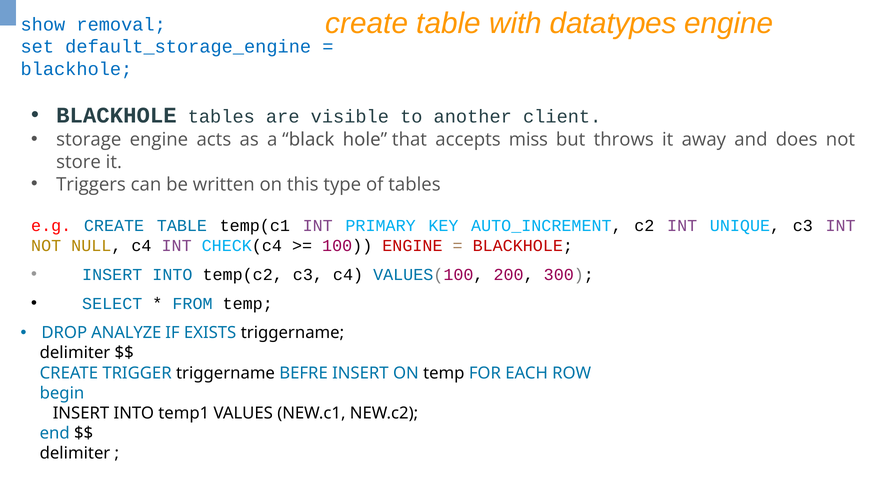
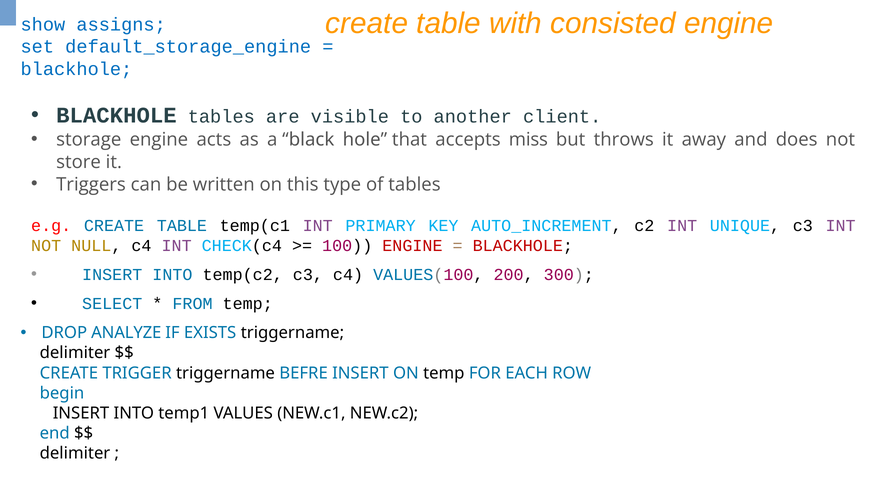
datatypes: datatypes -> consisted (613, 23)
removal: removal -> assigns (121, 24)
